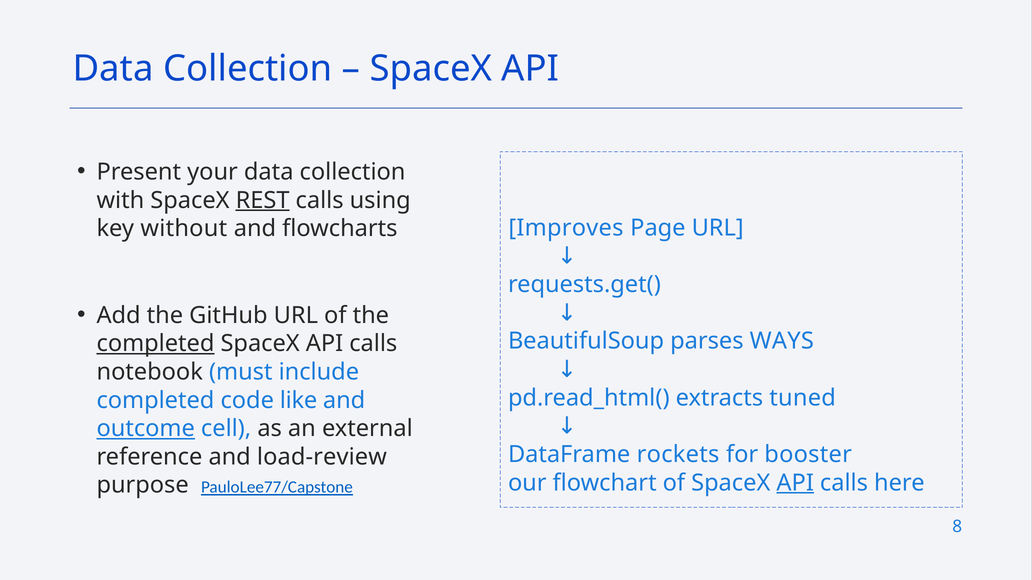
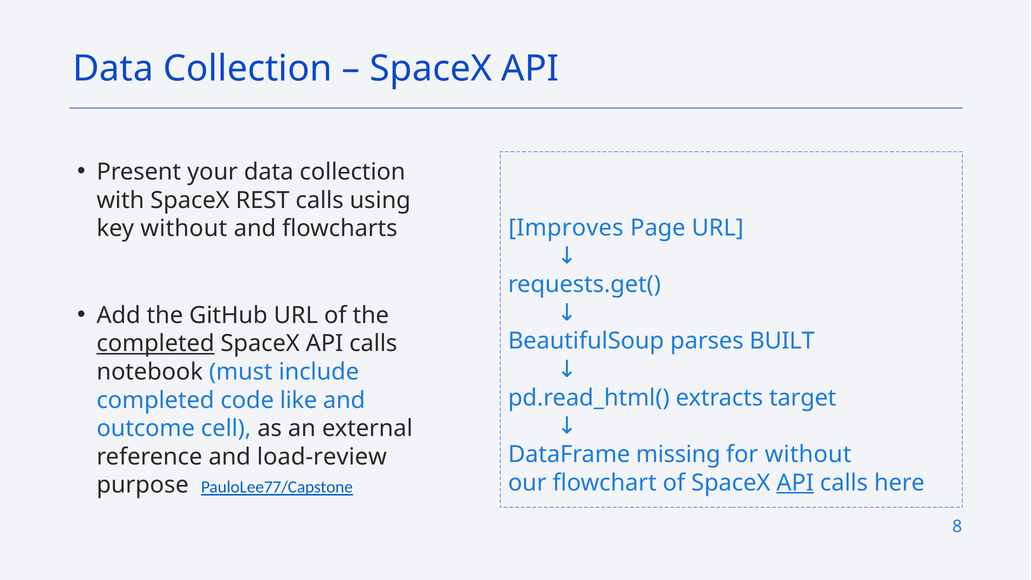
REST underline: present -> none (263, 200)
WAYS: WAYS -> BUILT (782, 341)
tuned: tuned -> target (803, 398)
outcome underline: present -> none (146, 429)
rockets: rockets -> missing (678, 455)
for booster: booster -> without (808, 455)
